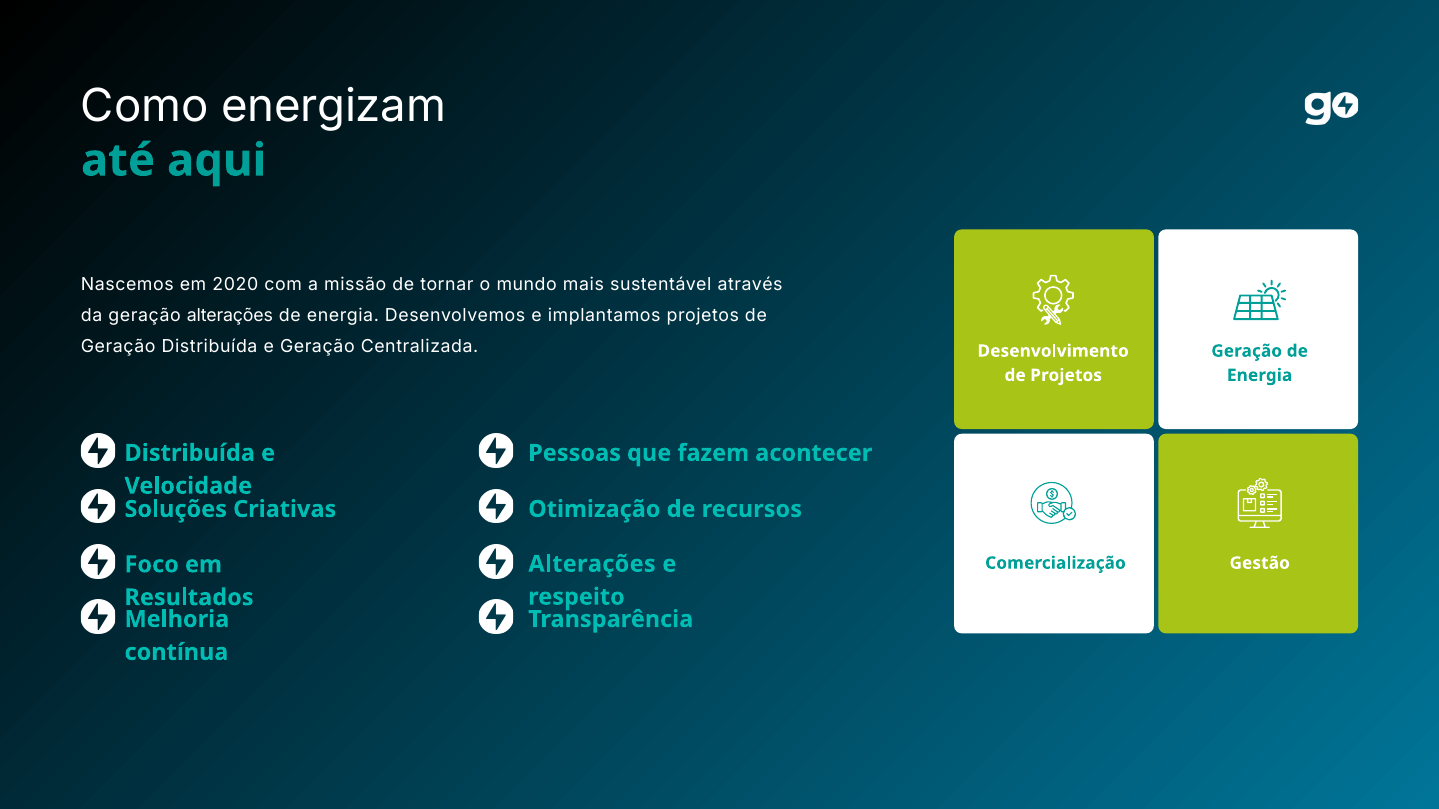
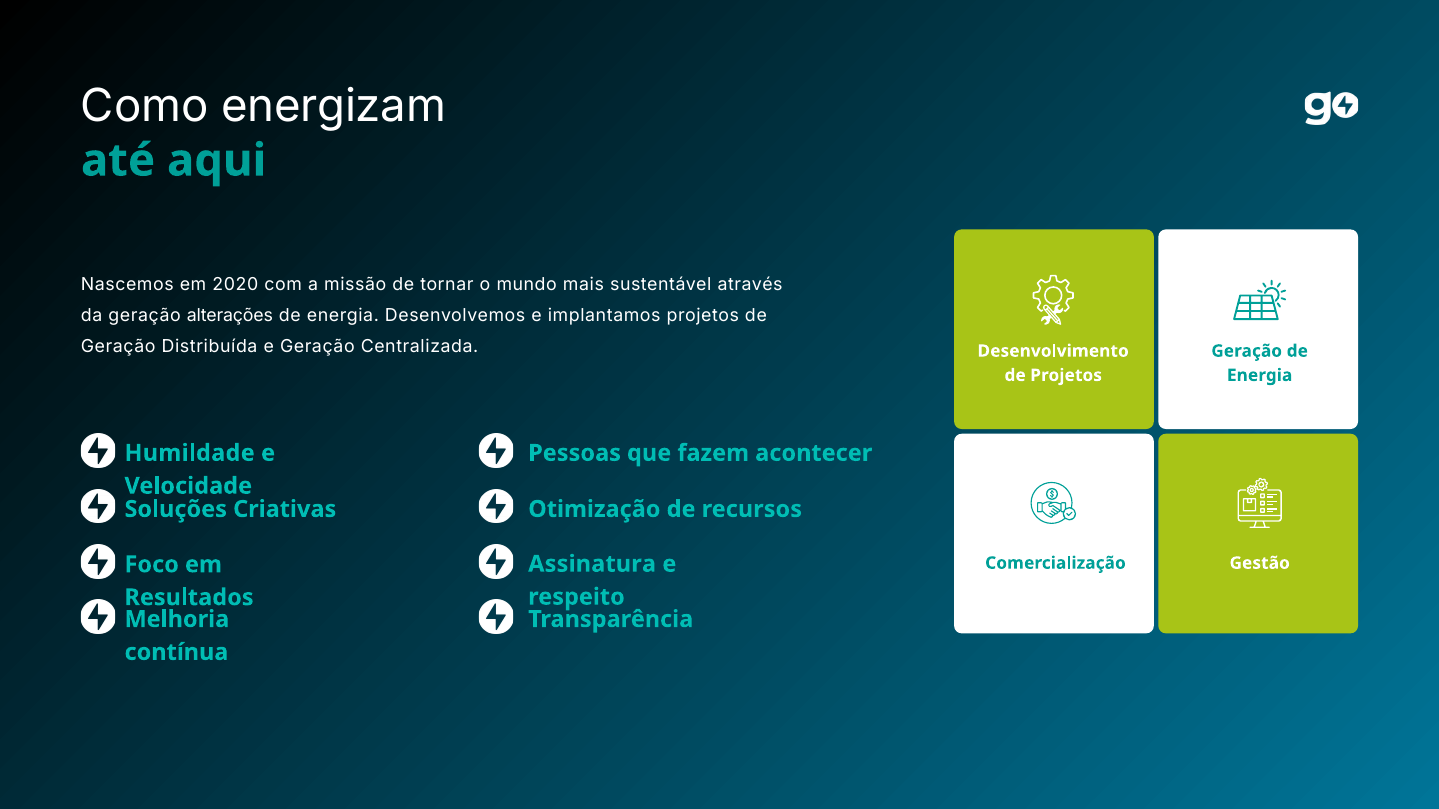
Distribuída: Distribuída -> Humildade (190, 453)
Alterações: Alterações -> Assinatura (592, 564)
